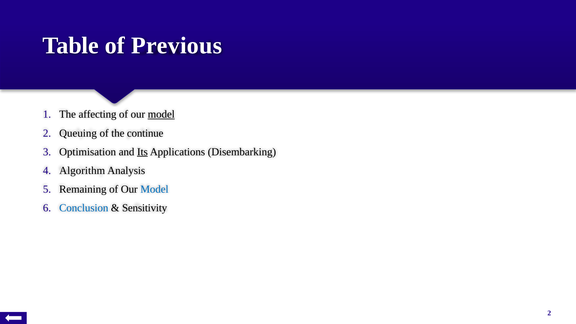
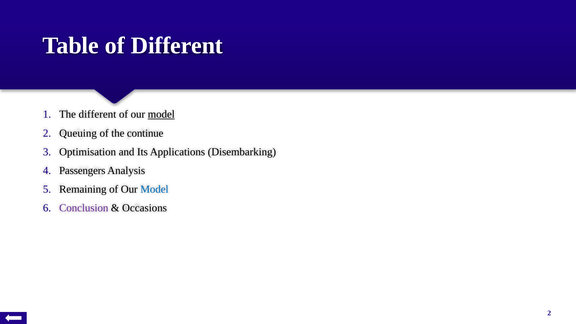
of Previous: Previous -> Different (177, 46)
The affecting: affecting -> different (97, 114)
Its underline: present -> none (142, 152)
Algorithm: Algorithm -> Passengers (82, 171)
Conclusion colour: blue -> purple (84, 208)
Sensitivity: Sensitivity -> Occasions (145, 208)
